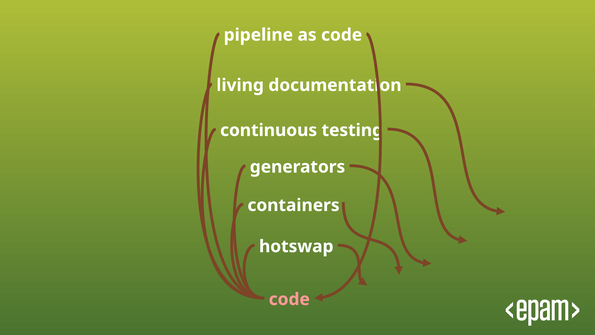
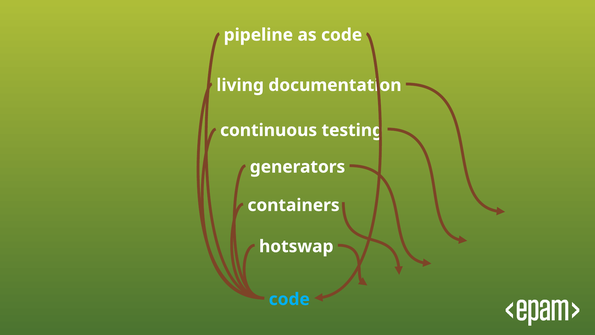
code colour: pink -> light blue (289, 299)
